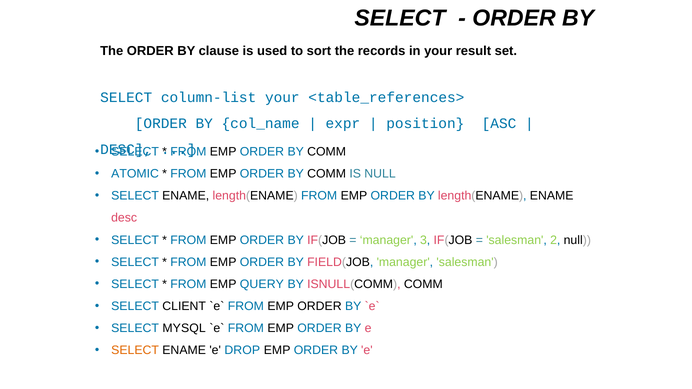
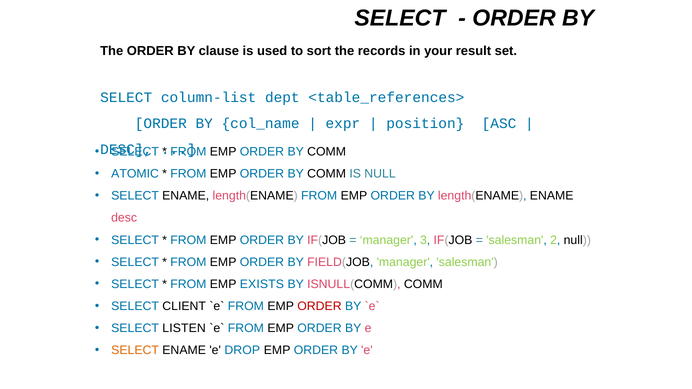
column-list your: your -> dept (282, 97)
QUERY: QUERY -> EXISTS (262, 284)
ORDER colour: black -> red (319, 306)
MYSQL: MYSQL -> LISTEN (184, 328)
